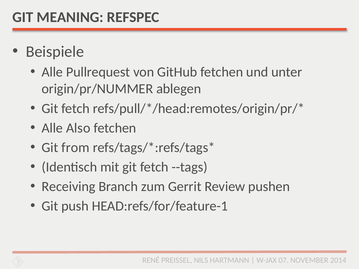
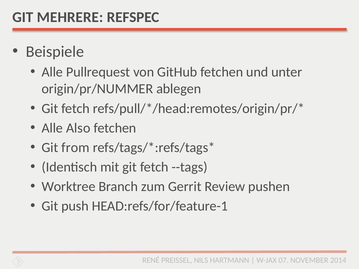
MEANING: MEANING -> MEHRERE (70, 17)
Receiving: Receiving -> Worktree (69, 187)
